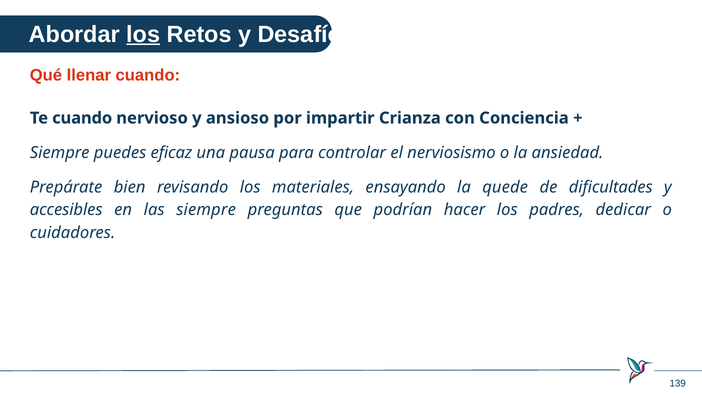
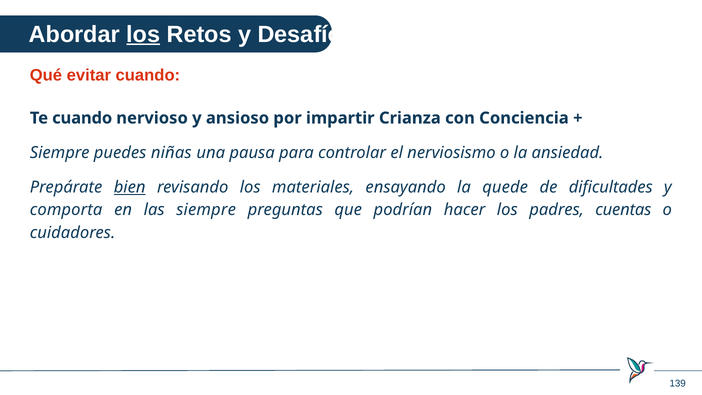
llenar: llenar -> evitar (89, 75)
eficaz: eficaz -> niñas (171, 153)
bien underline: none -> present (130, 187)
accesibles: accesibles -> comporta (66, 210)
dedicar: dedicar -> cuentas (623, 210)
